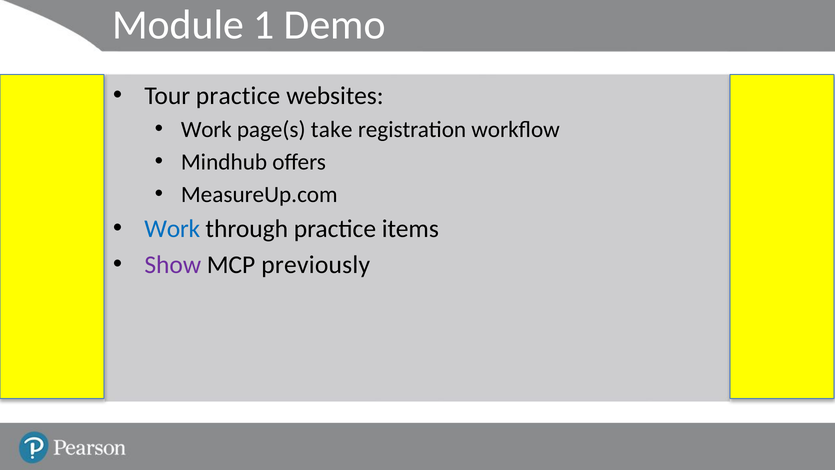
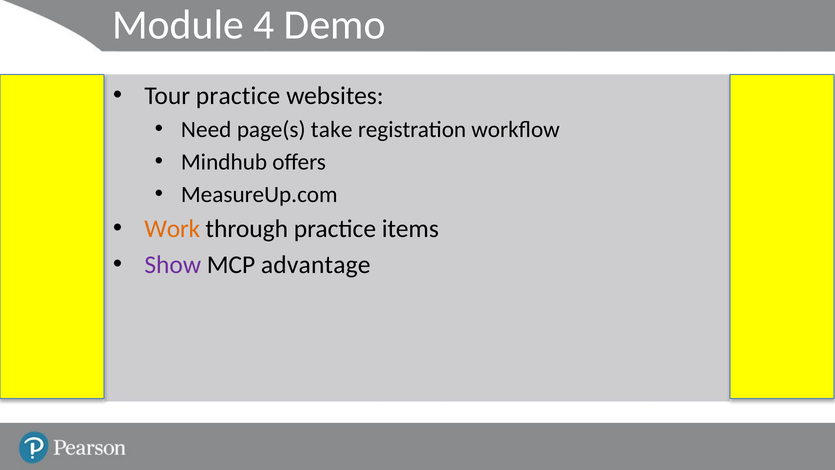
1: 1 -> 4 (264, 25)
Work: Work -> Need (206, 129)
Work colour: blue -> orange (172, 229)
previously: previously -> advantage (316, 265)
